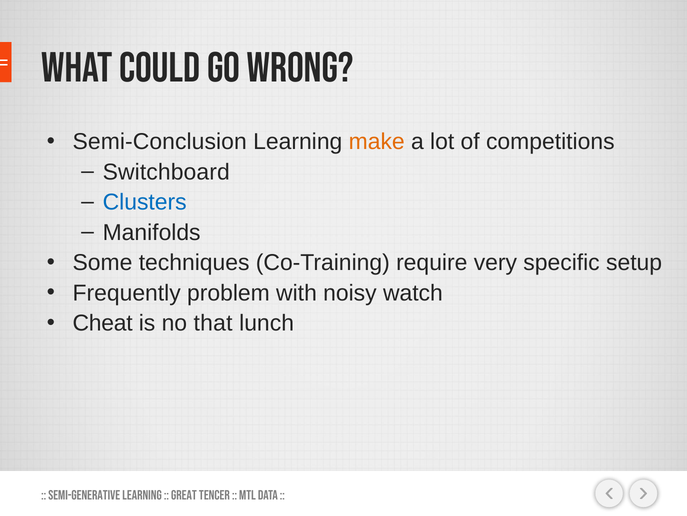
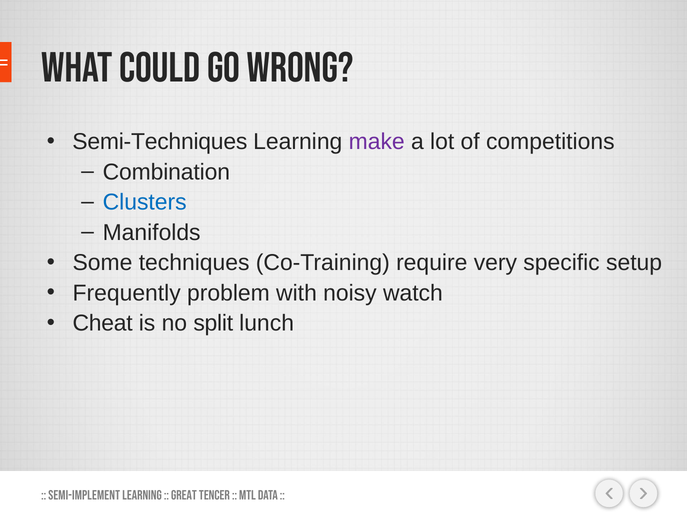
Semi-Conclusion: Semi-Conclusion -> Semi-Techniques (160, 142)
make colour: orange -> purple (377, 142)
Switchboard: Switchboard -> Combination (166, 172)
that: that -> split (213, 323)
Semi-Generative: Semi-Generative -> Semi-Implement (84, 495)
